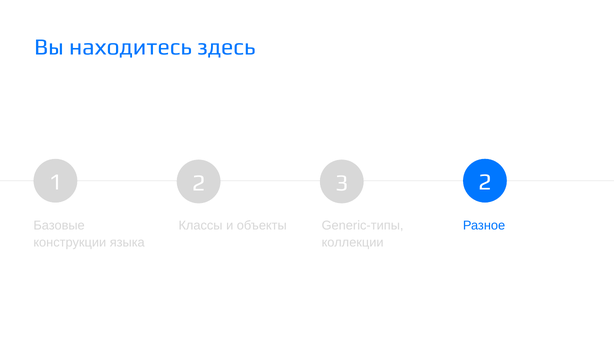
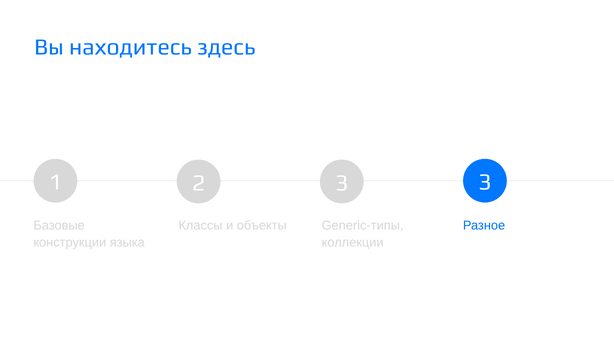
3 2: 2 -> 3 (485, 182)
